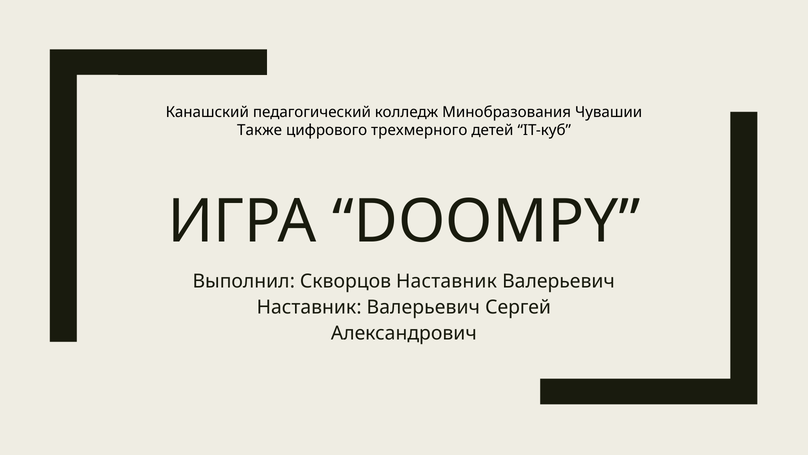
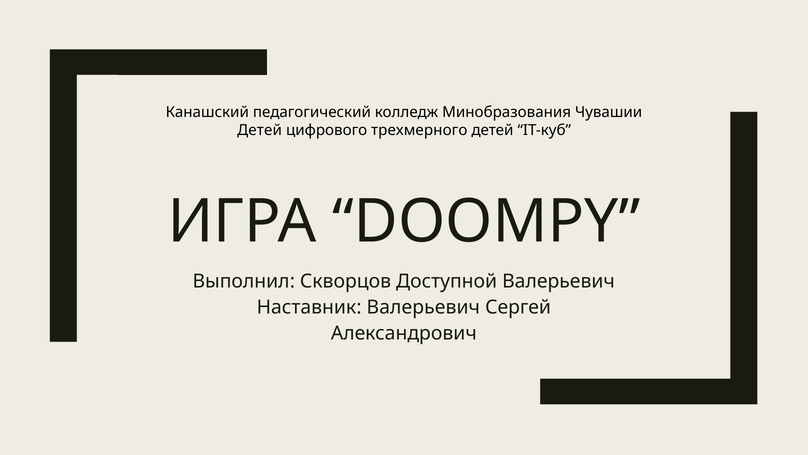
Также: Также -> Детей (260, 130)
Скворцов Наставник: Наставник -> Доступной (447, 281)
